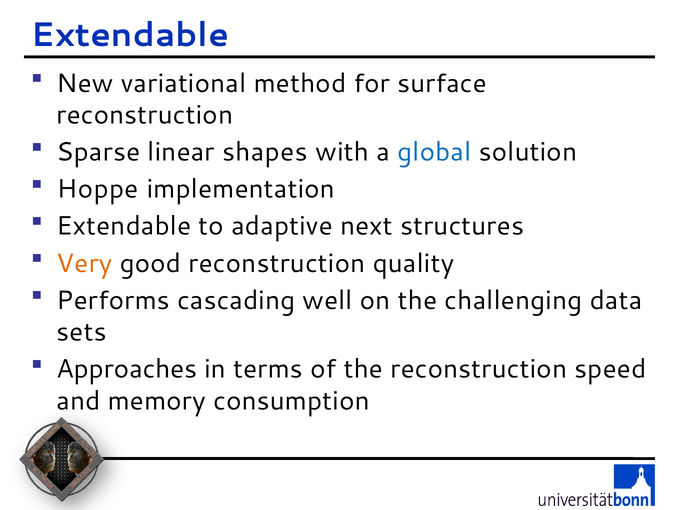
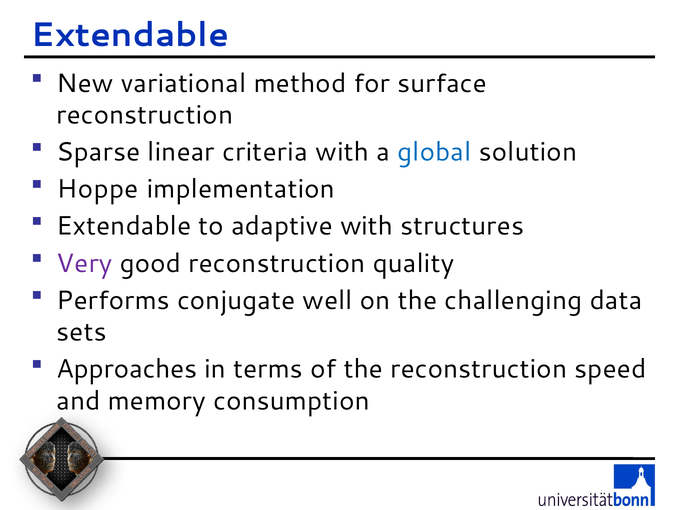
shapes: shapes -> criteria (265, 152)
adaptive next: next -> with (367, 226)
Very colour: orange -> purple (84, 263)
cascading: cascading -> conjugate (236, 300)
